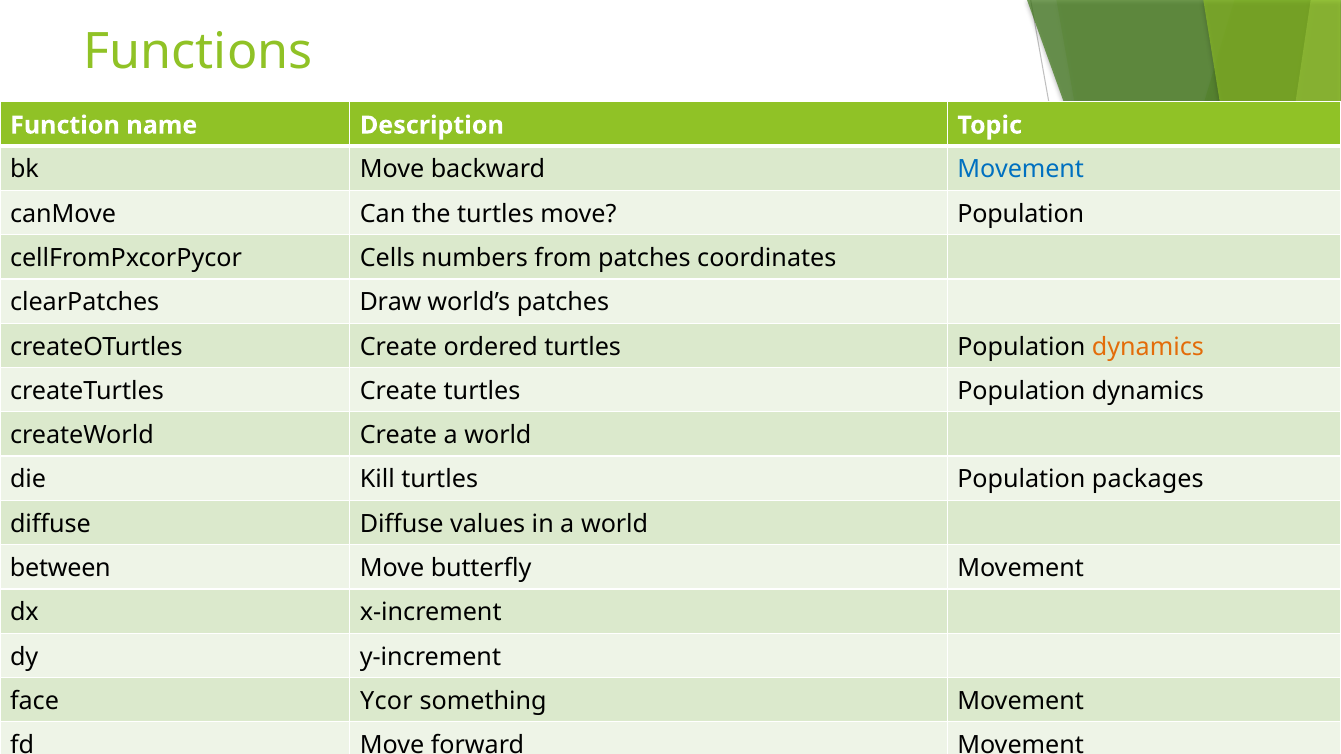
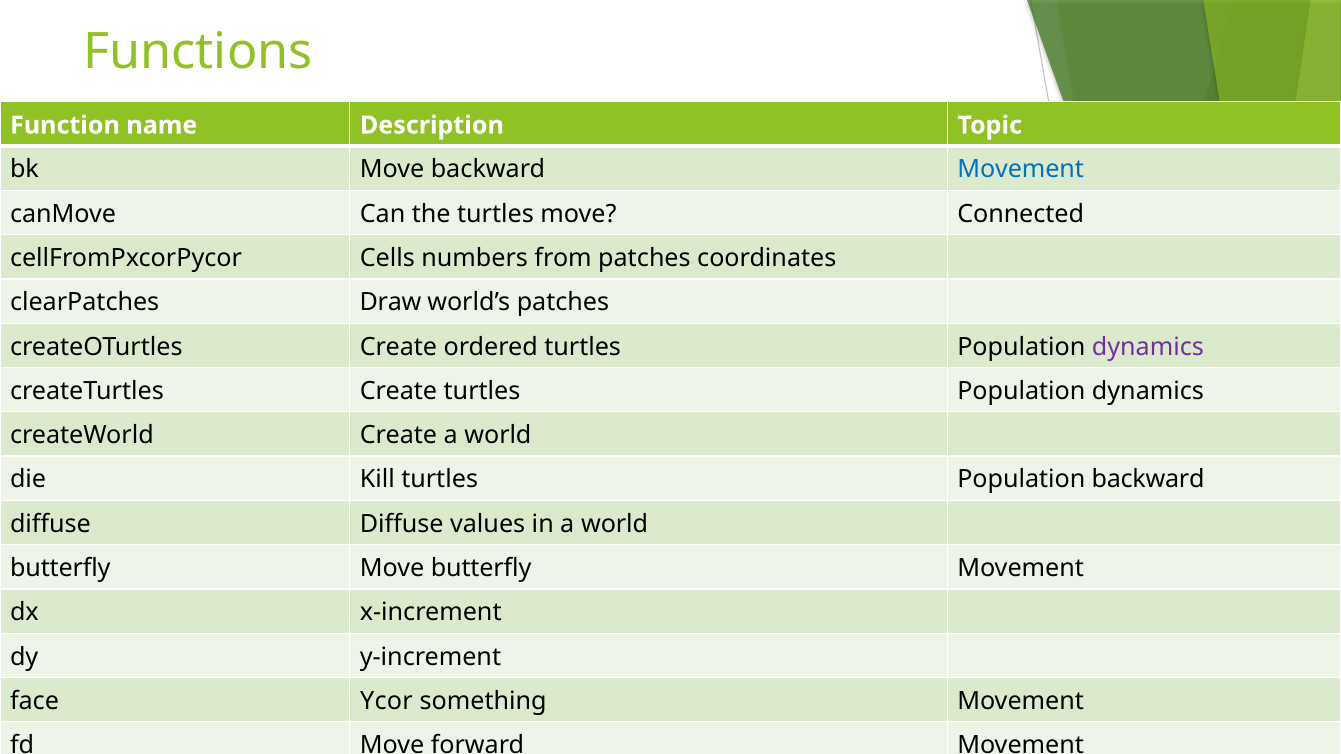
move Population: Population -> Connected (1021, 214)
dynamics colour: orange -> purple (1148, 347)
Population packages: packages -> backward (1148, 480)
between: between -> butterfly (60, 568)
